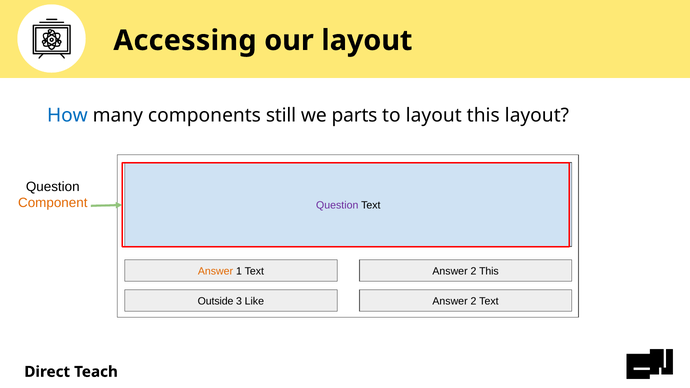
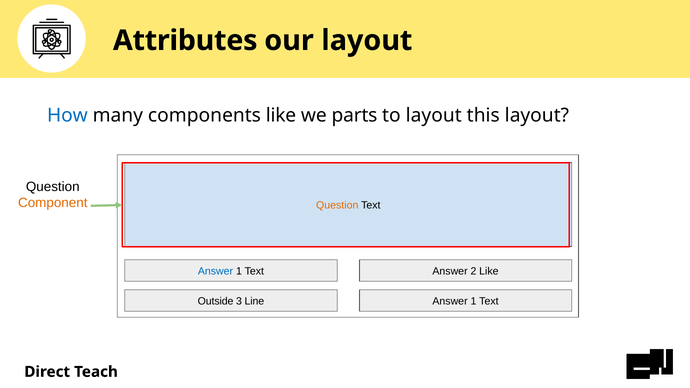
Accessing: Accessing -> Attributes (185, 41)
components still: still -> like (281, 115)
Question colour: purple -> orange (337, 205)
Answer colour: orange -> blue (215, 271)
2 This: This -> Like (489, 271)
Like: Like -> Line (254, 301)
2: 2 -> 1 (474, 301)
